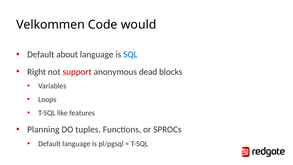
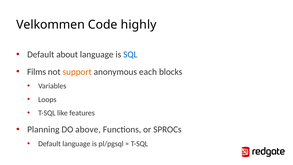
would: would -> highly (139, 25)
Right: Right -> Films (37, 72)
support colour: red -> orange (77, 72)
dead: dead -> each (148, 72)
tuples: tuples -> above (88, 129)
